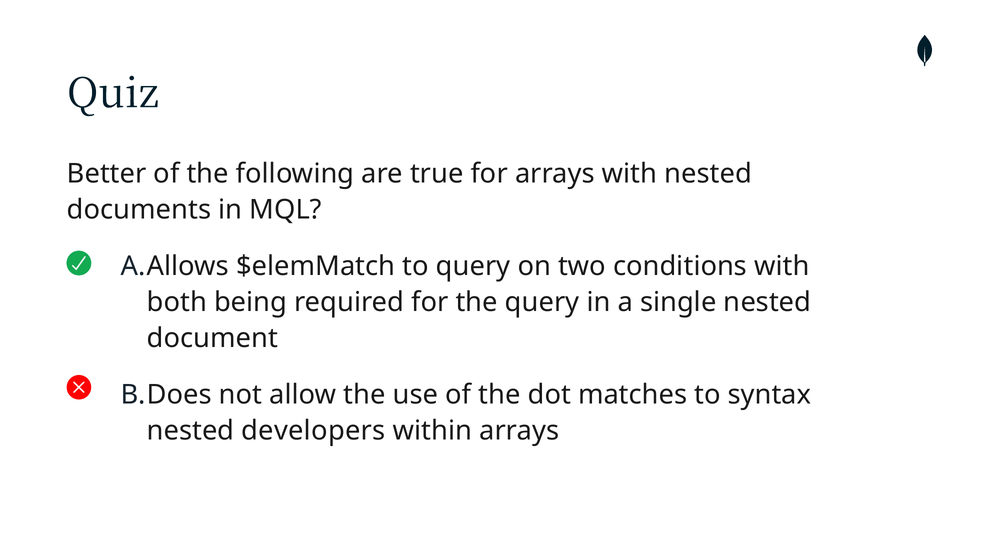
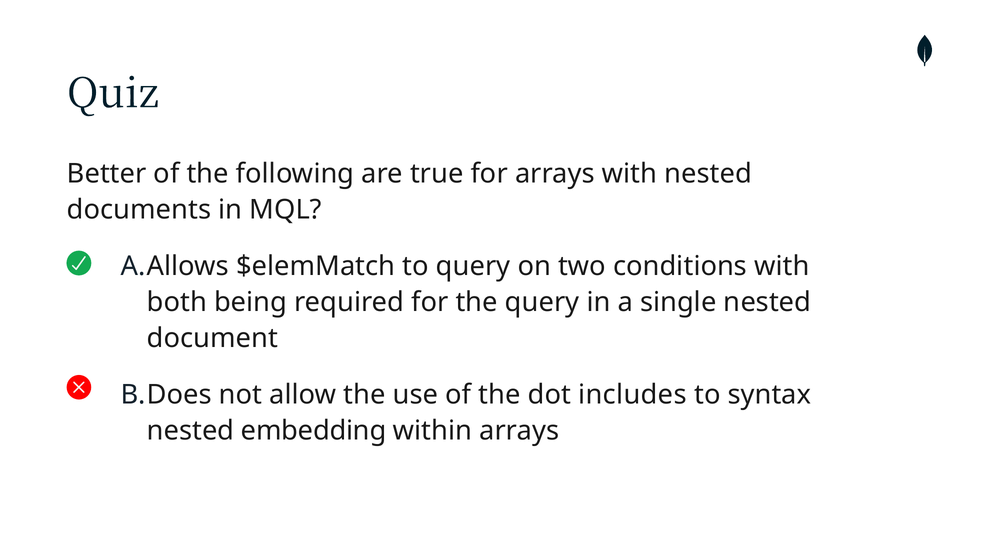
matches: matches -> includes (632, 395)
developers: developers -> embedding (314, 431)
